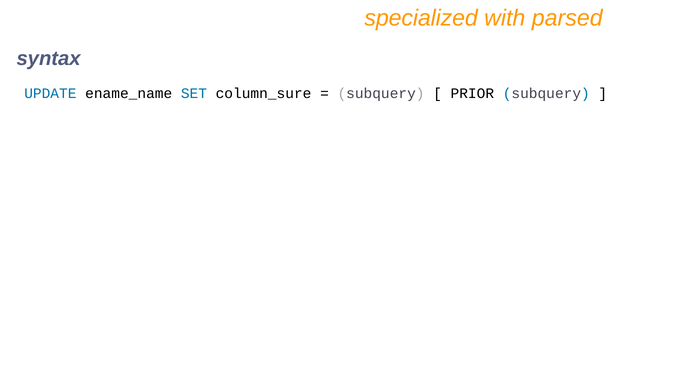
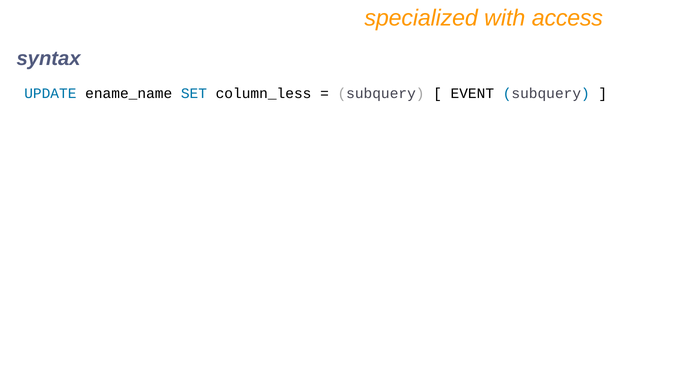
parsed: parsed -> access (567, 18)
column_sure: column_sure -> column_less (264, 93)
PRIOR: PRIOR -> EVENT (472, 93)
